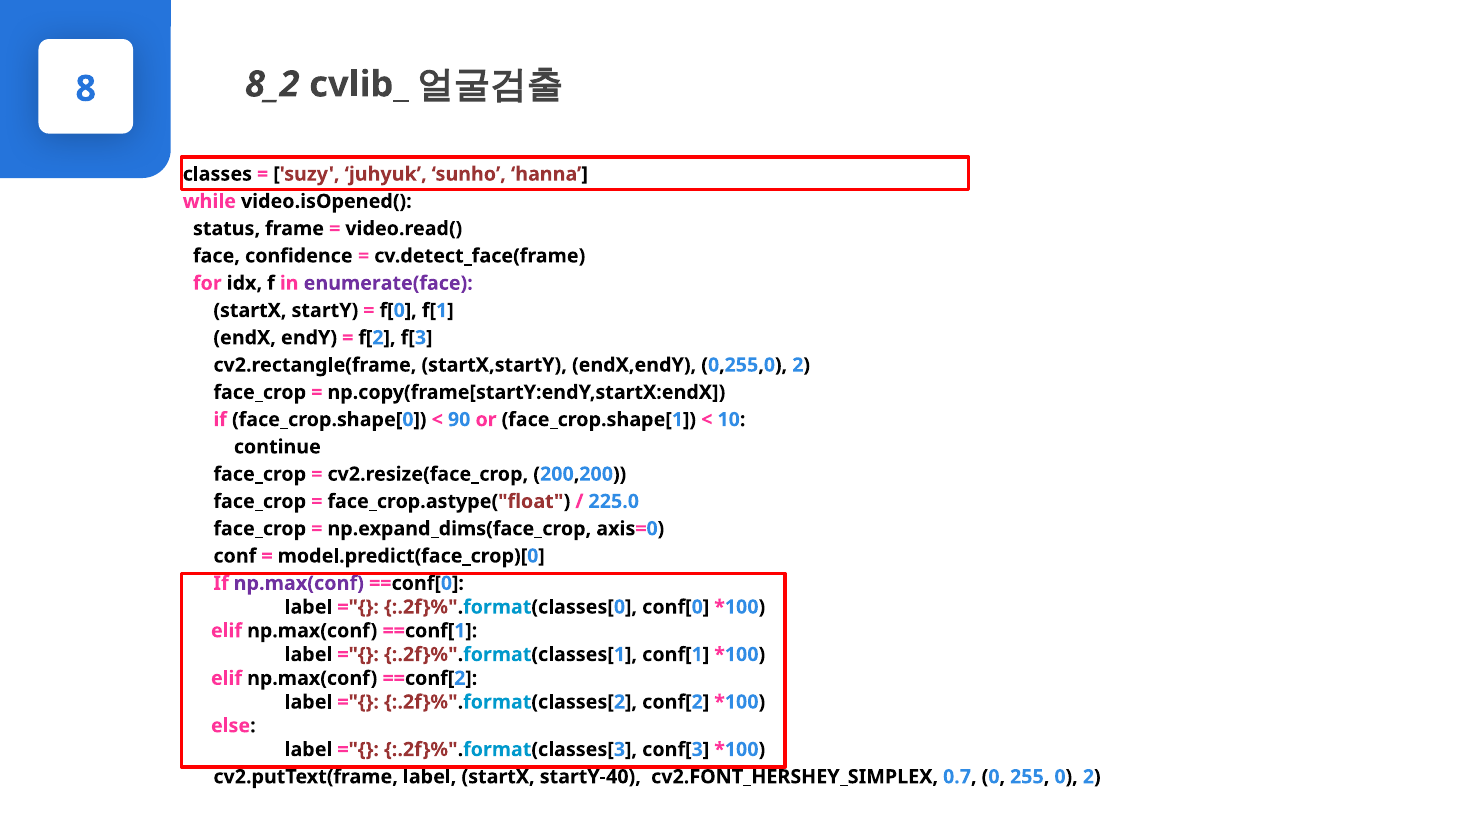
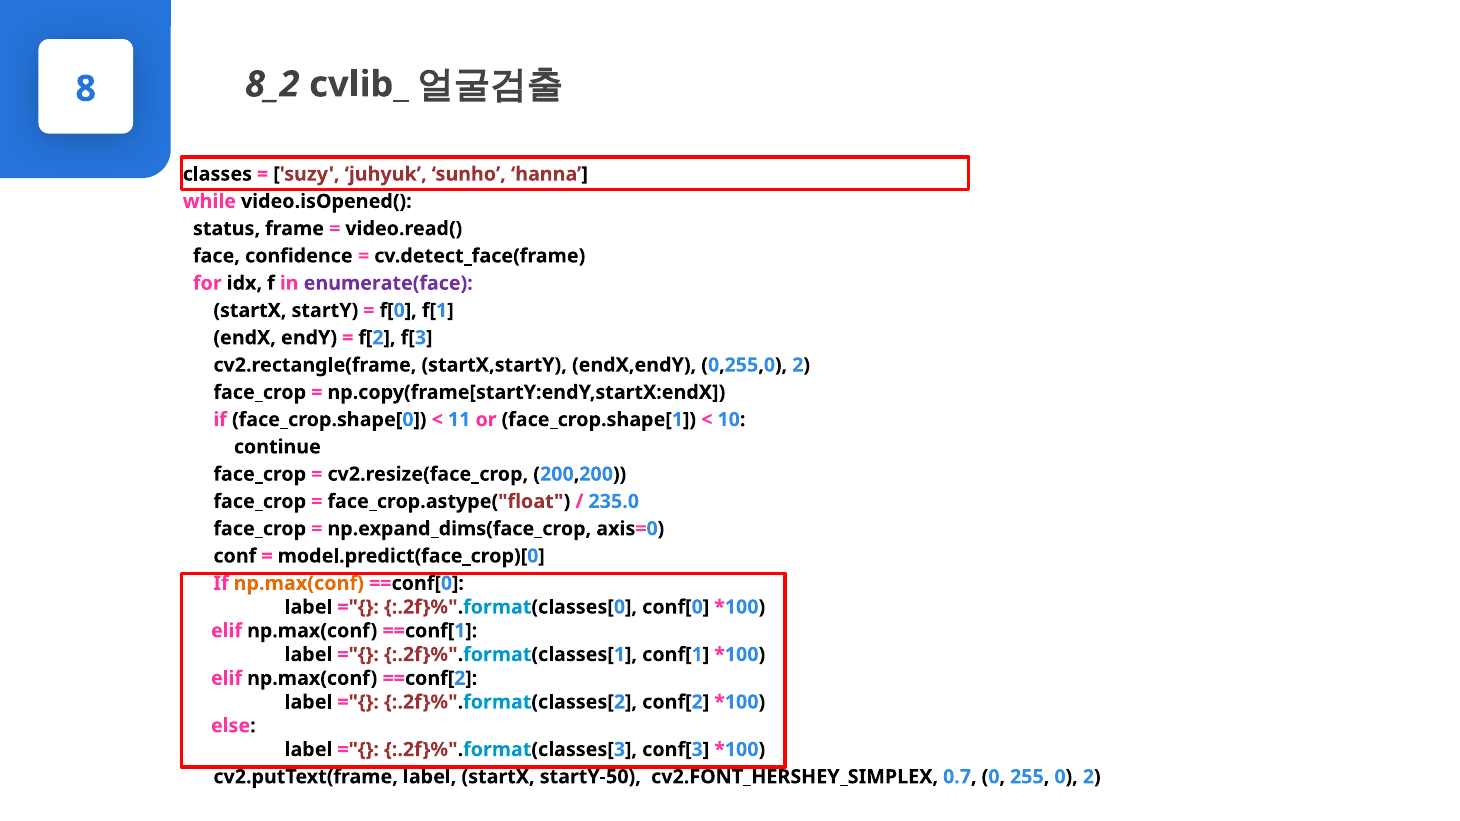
90: 90 -> 11 (459, 420)
225.0: 225.0 -> 235.0 (614, 502)
np.max(conf colour: purple -> orange (299, 583)
startY-40: startY-40 -> startY-50 (590, 777)
